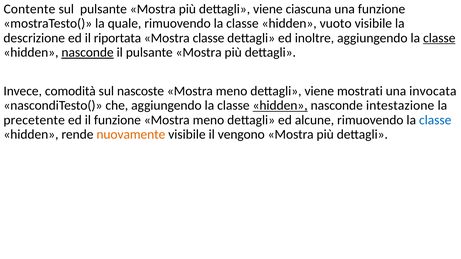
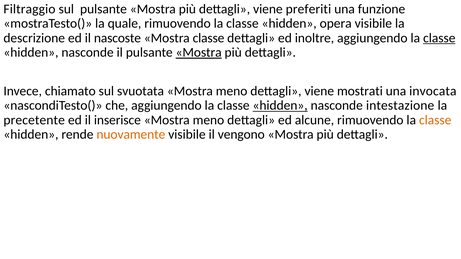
Contente: Contente -> Filtraggio (29, 9)
ciascuna: ciascuna -> preferiti (308, 9)
vuoto: vuoto -> opera (336, 23)
riportata: riportata -> nascoste (117, 38)
nasconde underline: present -> none (88, 52)
Mostra underline: none -> present (199, 52)
comodità: comodità -> chiamato (70, 91)
nascoste: nascoste -> svuotata (141, 91)
il funzione: funzione -> inserisce (117, 120)
classe colour: blue -> orange (435, 120)
